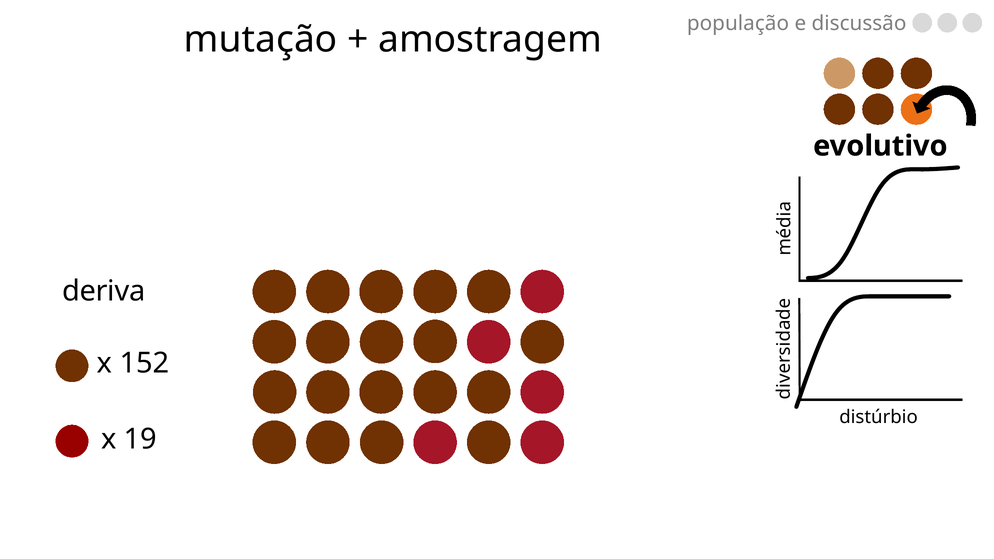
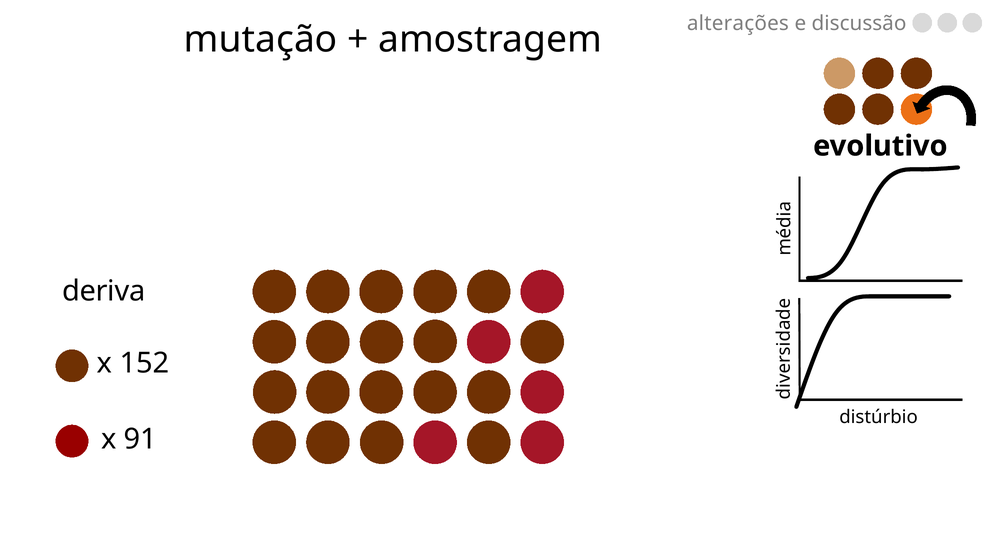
população: população -> alterações (738, 23)
19: 19 -> 91 (140, 439)
